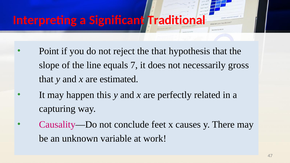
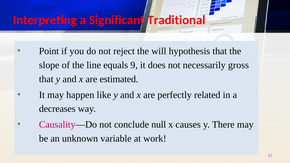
the that: that -> will (159, 51)
7: 7 -> 9 (134, 65)
this: this -> like (104, 95)
capturing: capturing -> decreases (57, 109)
feet: feet -> null (159, 125)
